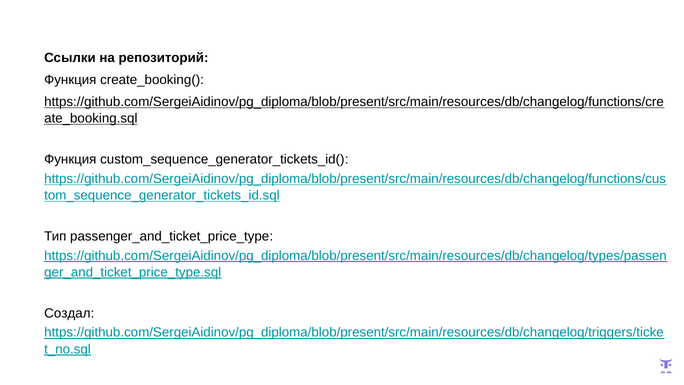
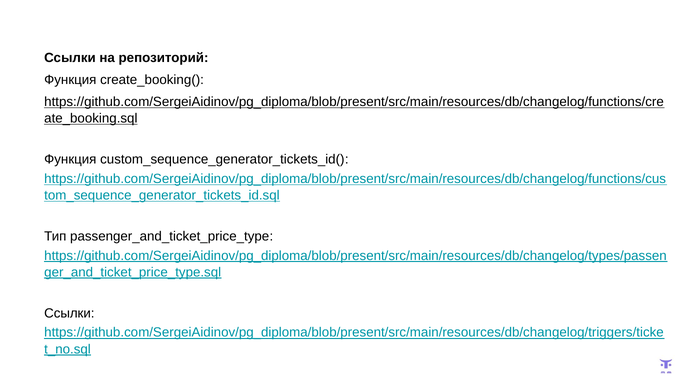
Создал: Создал -> Ссылки (69, 313)
